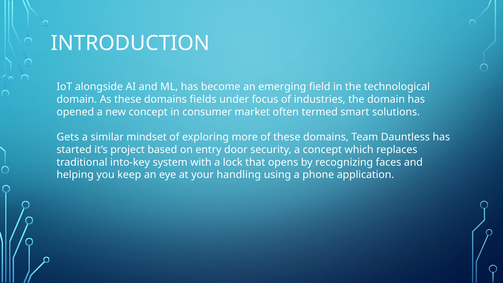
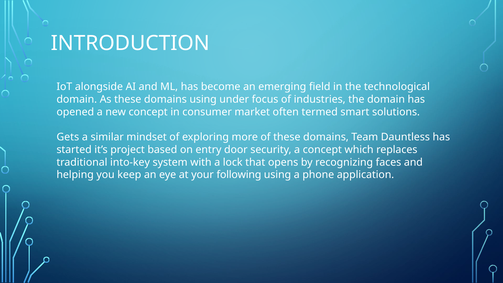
domains fields: fields -> using (203, 99)
handling: handling -> following (239, 175)
